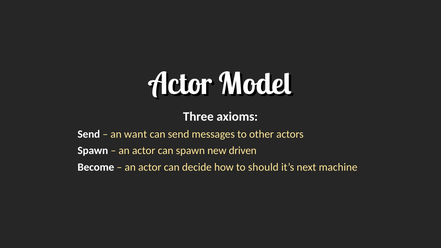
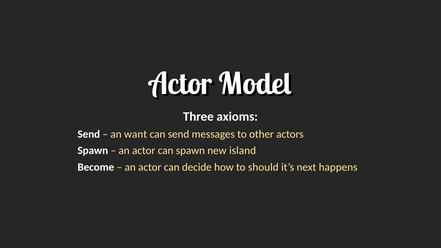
driven: driven -> island (243, 151)
machine: machine -> happens (338, 167)
